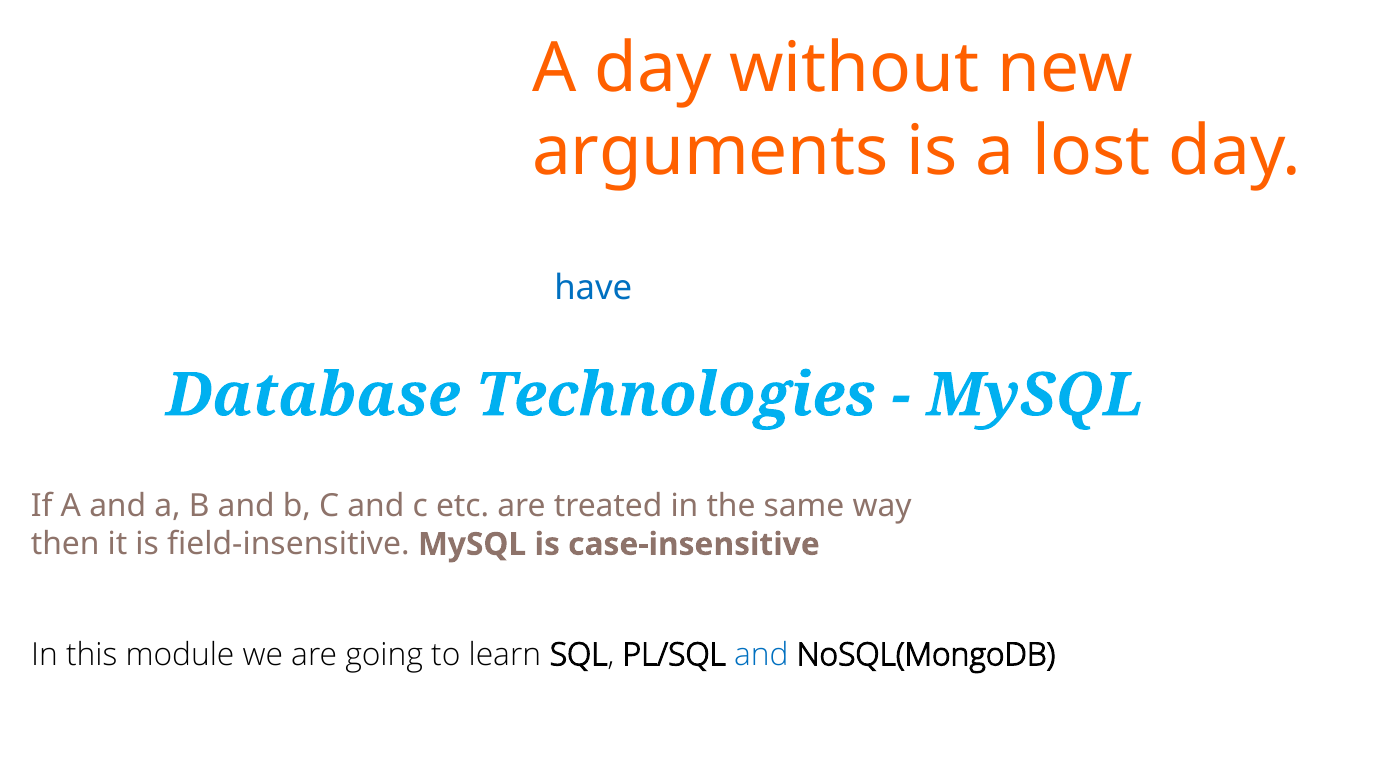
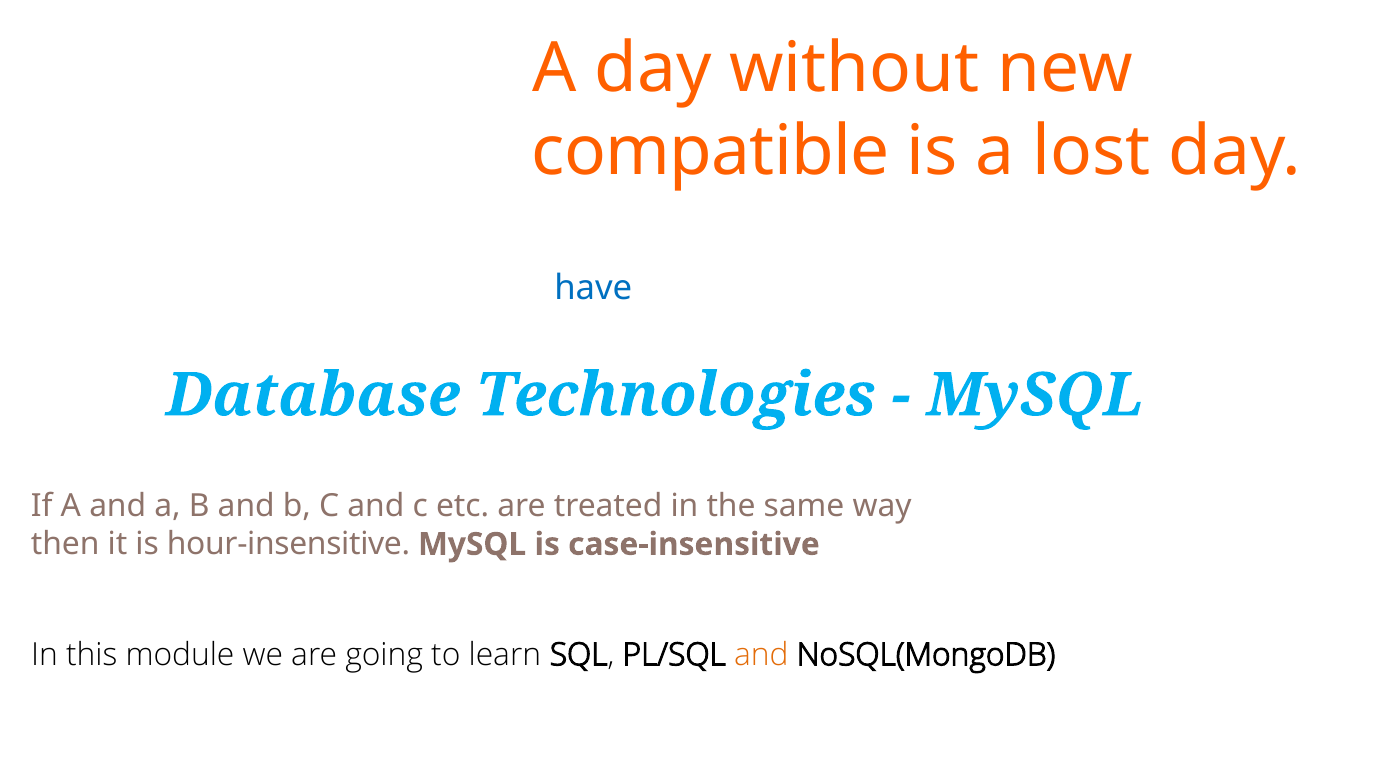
arguments: arguments -> compatible (711, 151)
field-insensitive: field-insensitive -> hour-insensitive (289, 544)
and colour: blue -> orange (761, 655)
